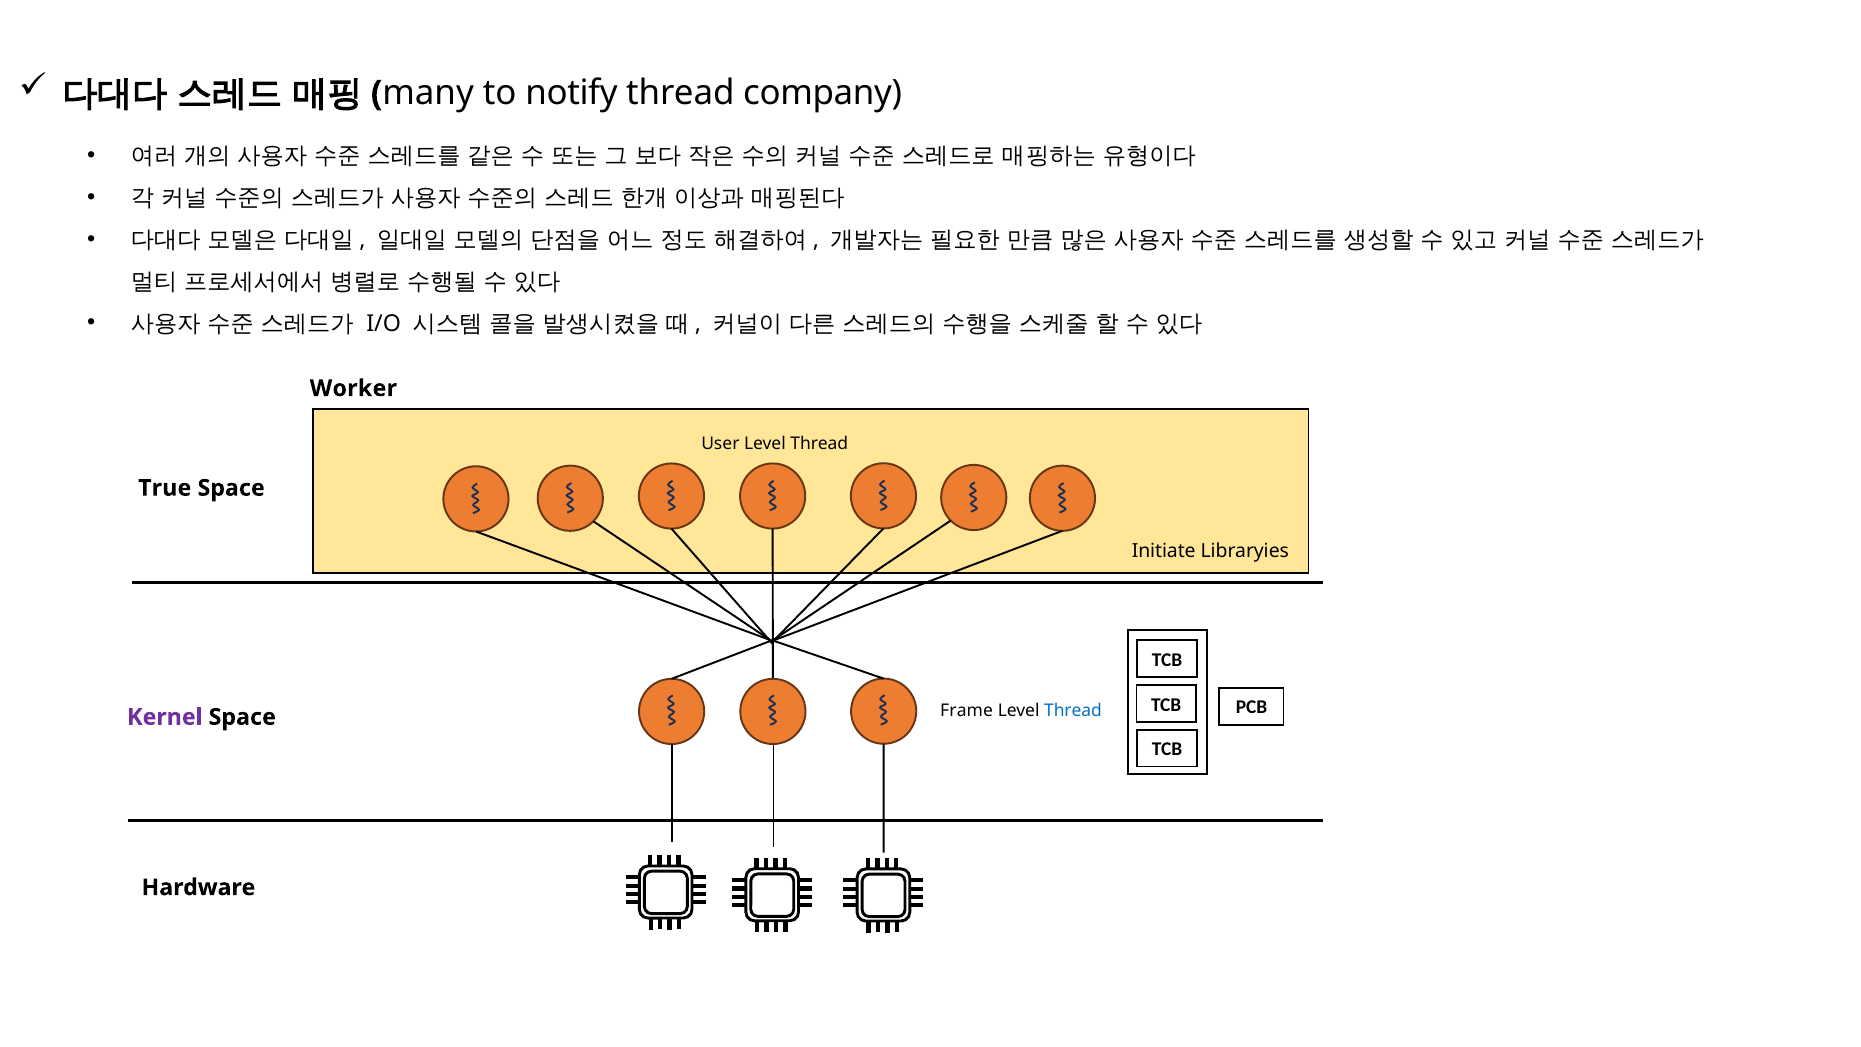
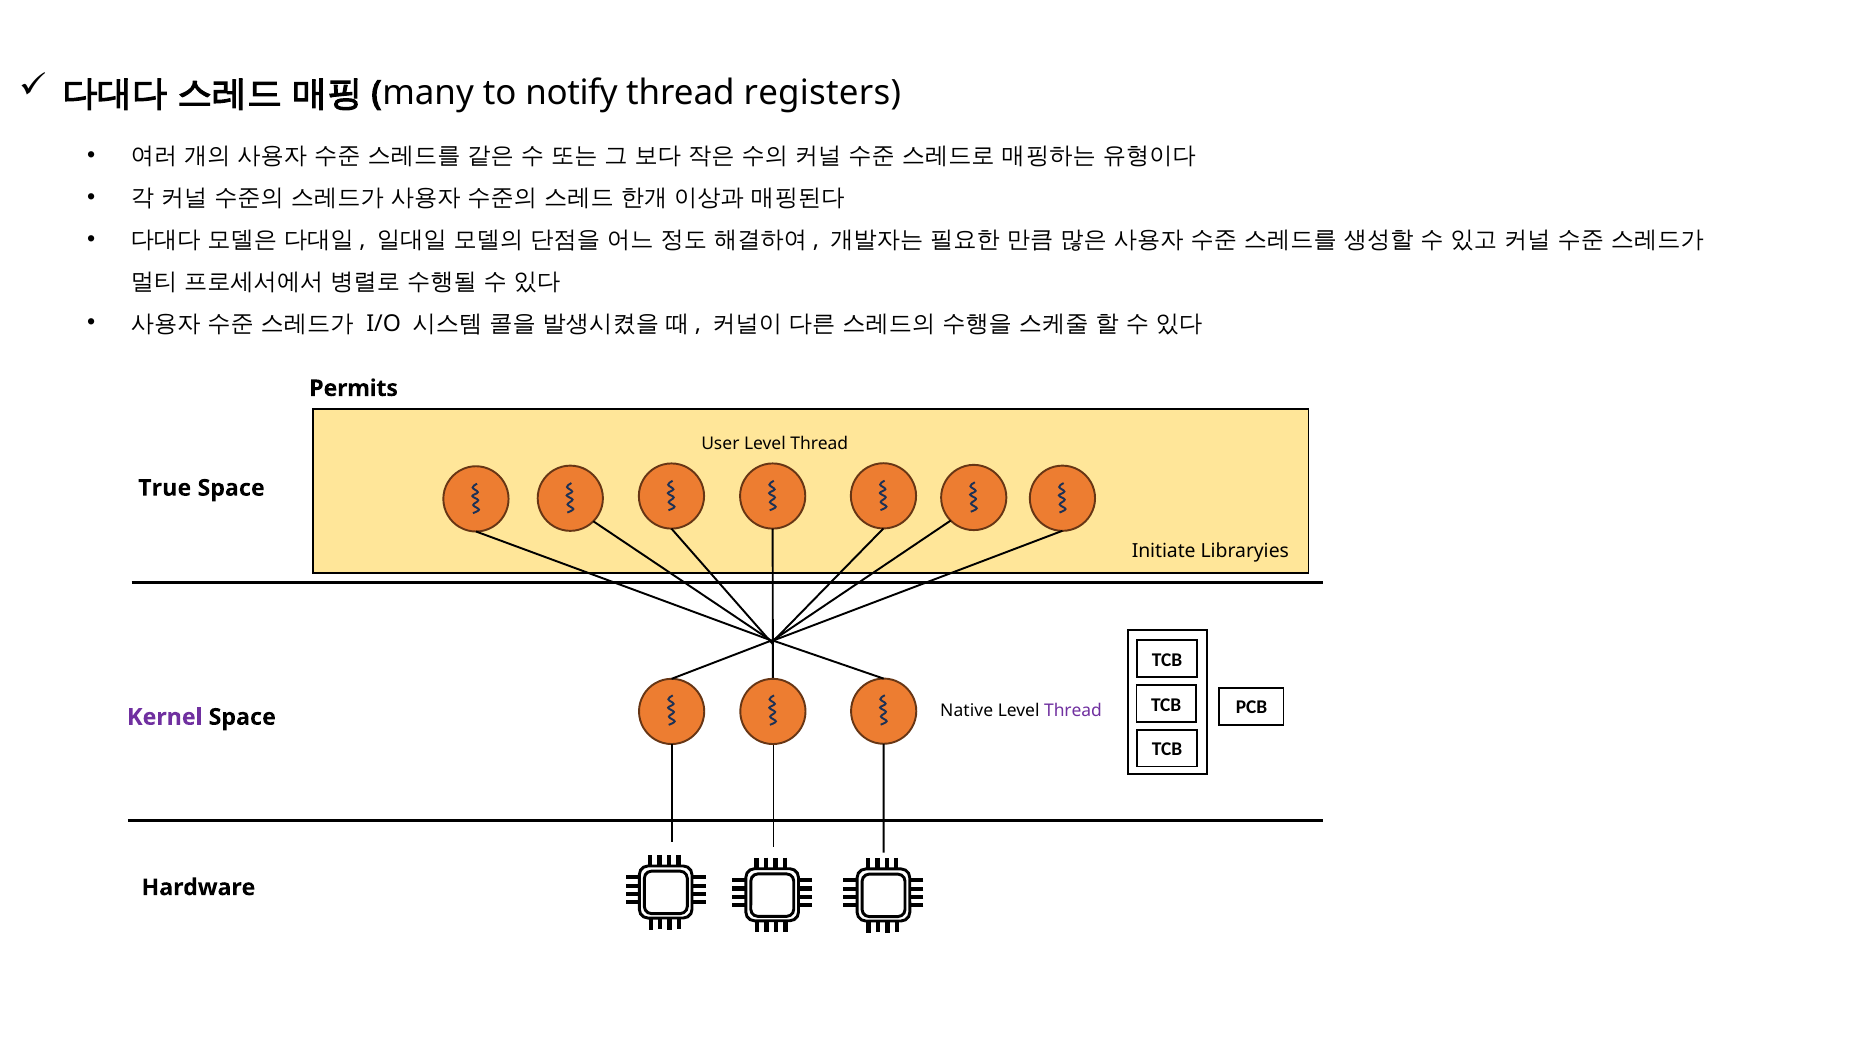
company: company -> registers (822, 93)
Worker: Worker -> Permits (354, 388)
Frame: Frame -> Native (967, 711)
Thread colour: blue -> purple (1073, 711)
